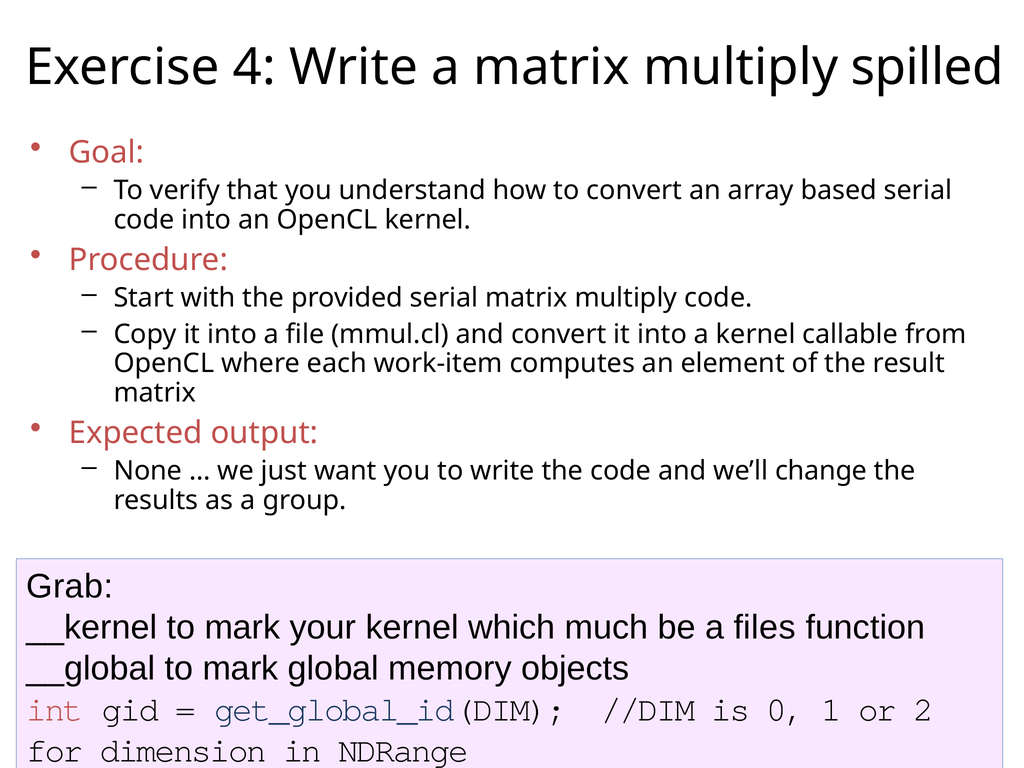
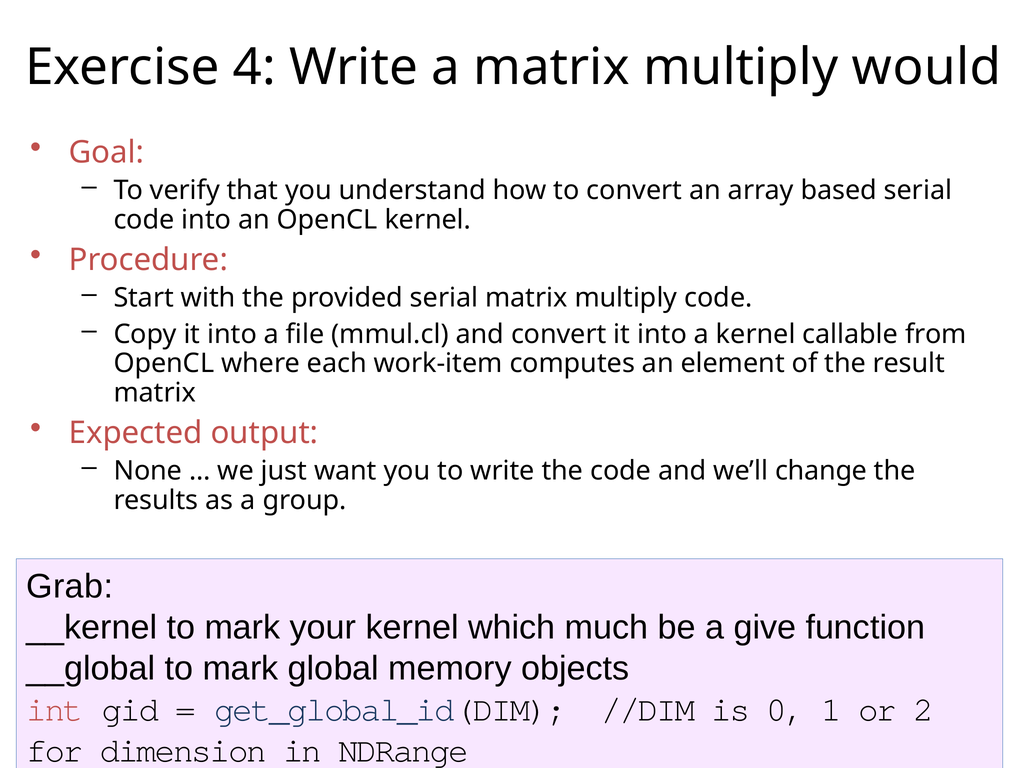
spilled: spilled -> would (927, 68)
files: files -> give (765, 627)
